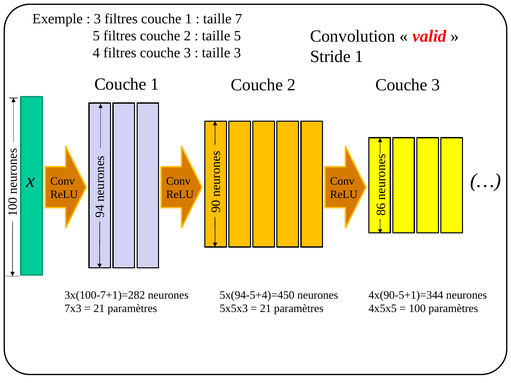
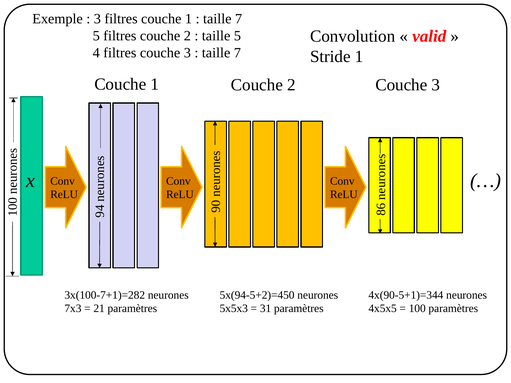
3: 3 -> 7 (237, 53)
5x(94-5+4)=450: 5x(94-5+4)=450 -> 5x(94-5+2)=450 (257, 295)
21: 21 -> 31 (266, 309)
